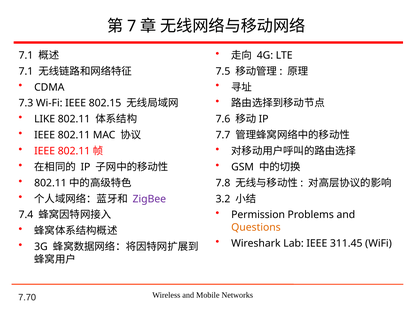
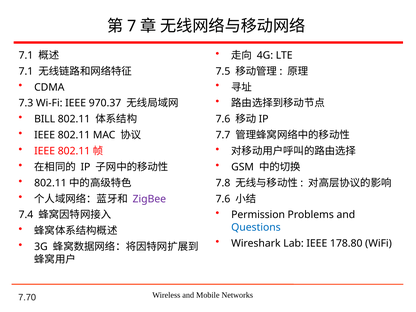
802.15: 802.15 -> 970.37 (105, 103)
LIKE: LIKE -> BILL (45, 119)
3.2: 3.2 -> 7.6 (223, 199)
Questions colour: orange -> blue (256, 227)
311.45: 311.45 -> 178.80 (346, 243)
